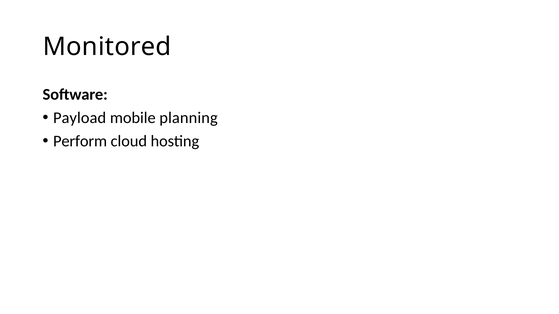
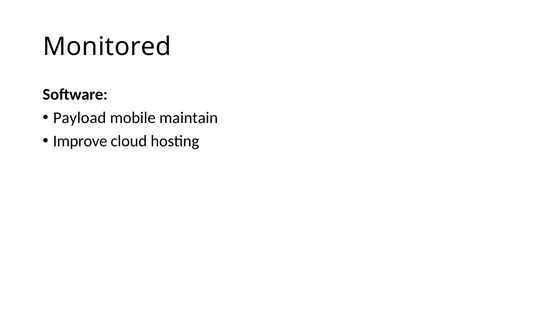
planning: planning -> maintain (189, 118)
Perform: Perform -> Improve (80, 141)
